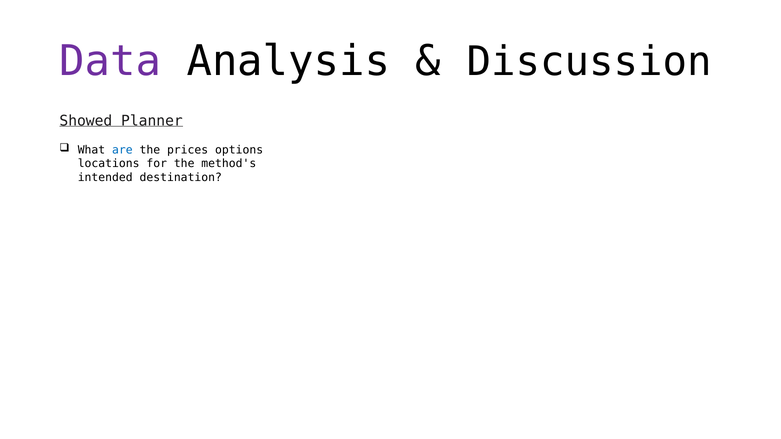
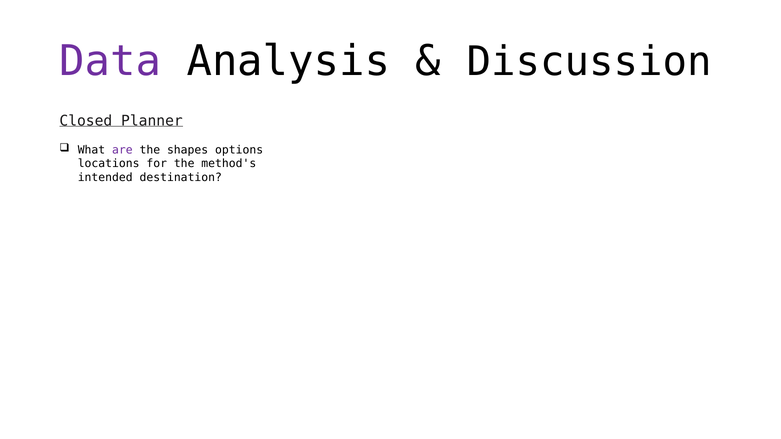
Showed: Showed -> Closed (86, 121)
are colour: blue -> purple (122, 150)
prices: prices -> shapes (188, 150)
